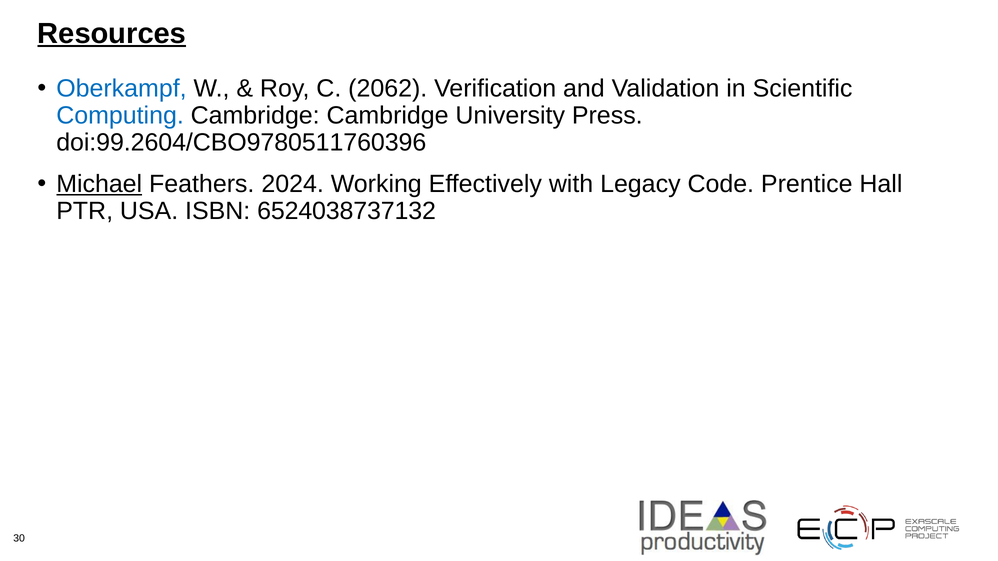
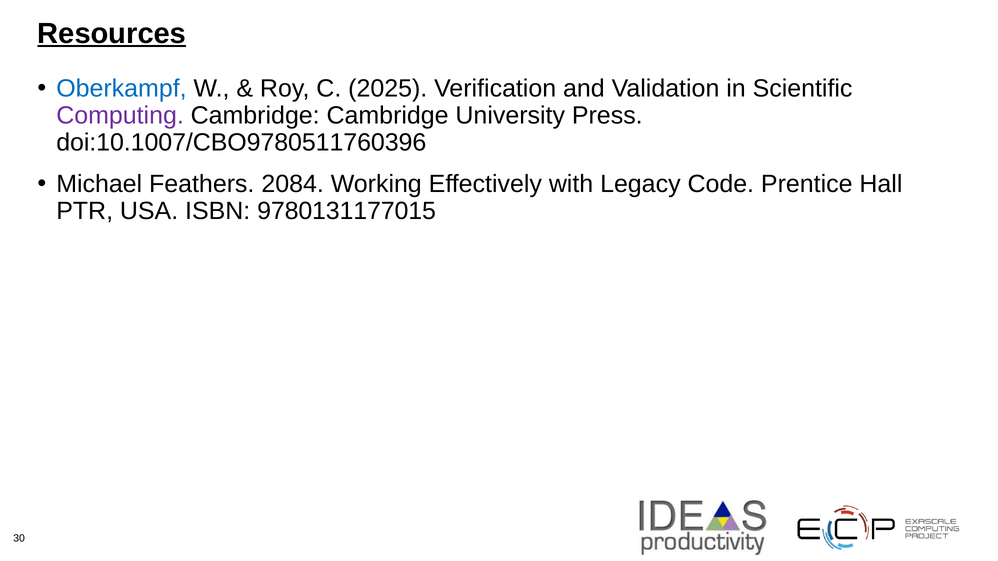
2062: 2062 -> 2025 (388, 89)
Computing colour: blue -> purple (120, 116)
doi:99.2604/CBO9780511760396: doi:99.2604/CBO9780511760396 -> doi:10.1007/CBO9780511760396 (241, 143)
Michael underline: present -> none (99, 184)
2024: 2024 -> 2084 (293, 184)
6524038737132: 6524038737132 -> 9780131177015 (347, 211)
